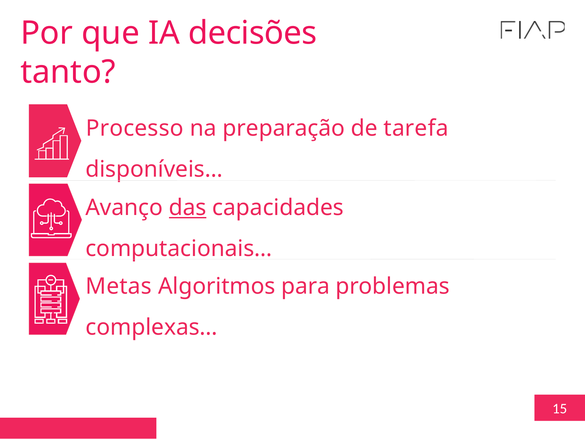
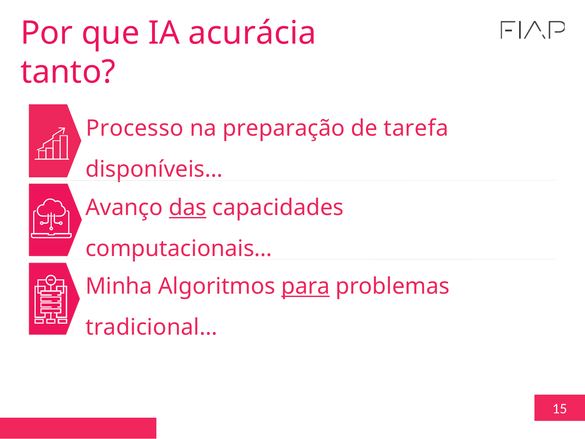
decisões: decisões -> acurácia (252, 33)
Metas: Metas -> Minha (119, 286)
para underline: none -> present (306, 286)
complexas…: complexas… -> tradicional… (152, 327)
